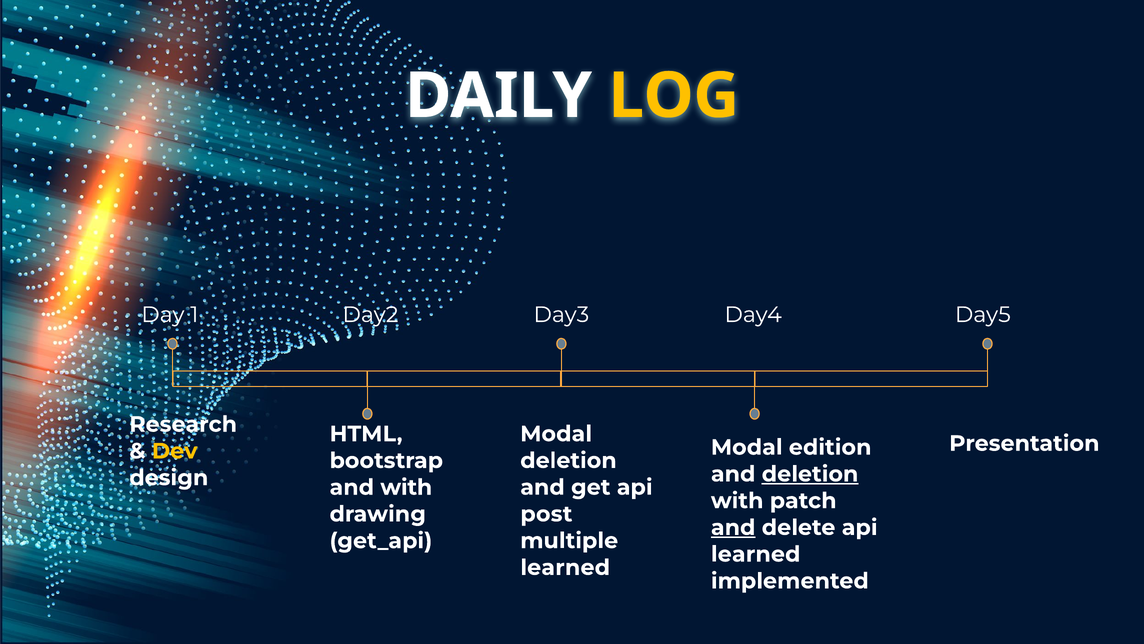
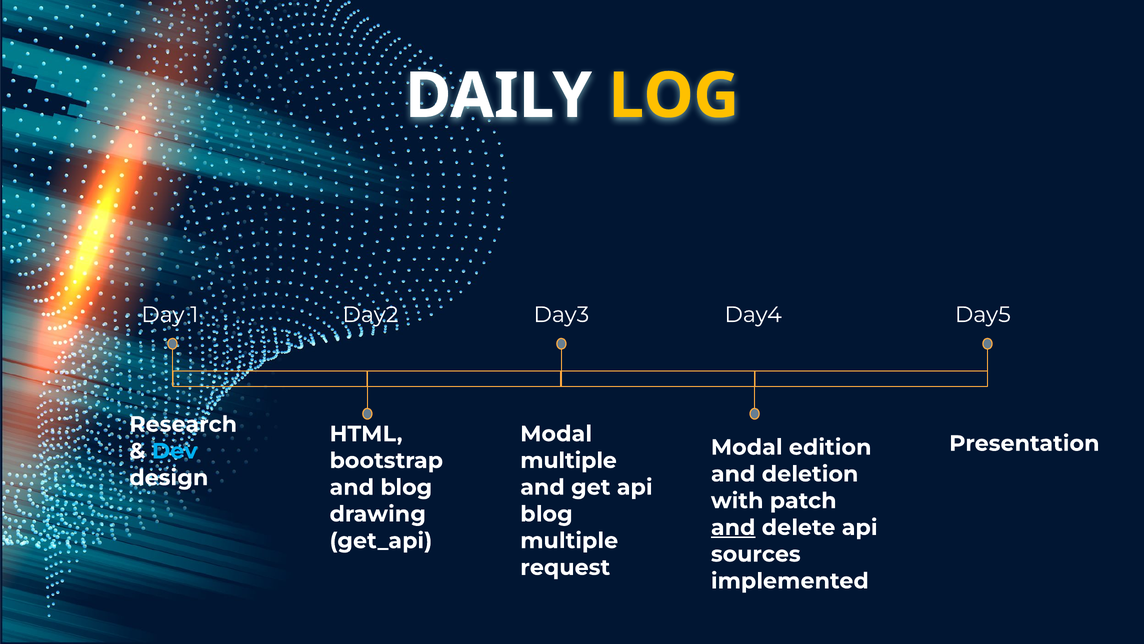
Dev colour: yellow -> light blue (175, 451)
deletion: deletion -> multiple (569, 460)
deletion underline: present -> none (810, 474)
and with: with -> blog (406, 487)
post: post -> blog (546, 514)
learned: learned -> sources (756, 554)
learned: learned -> request (565, 567)
